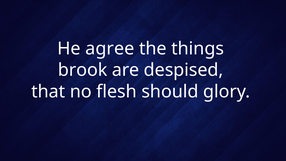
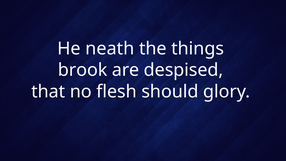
agree: agree -> neath (110, 49)
